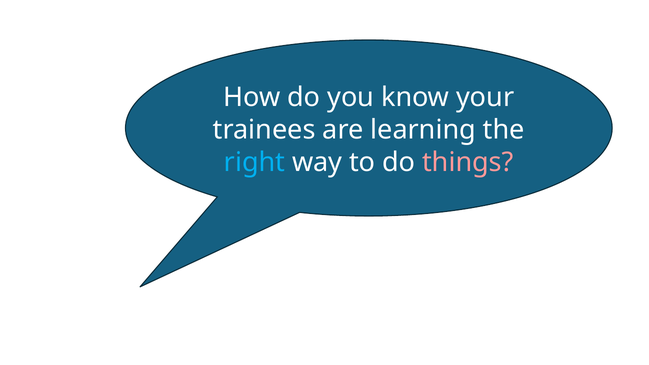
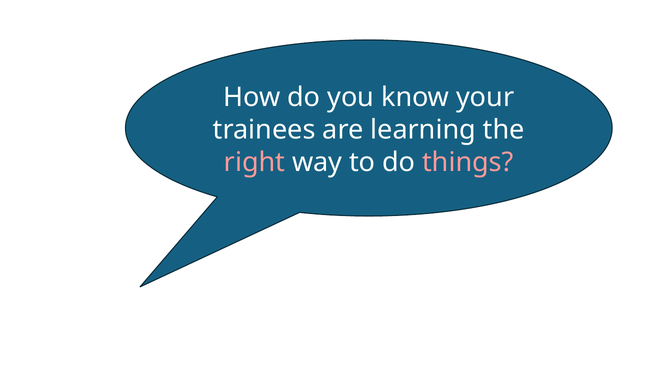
right colour: light blue -> pink (254, 162)
